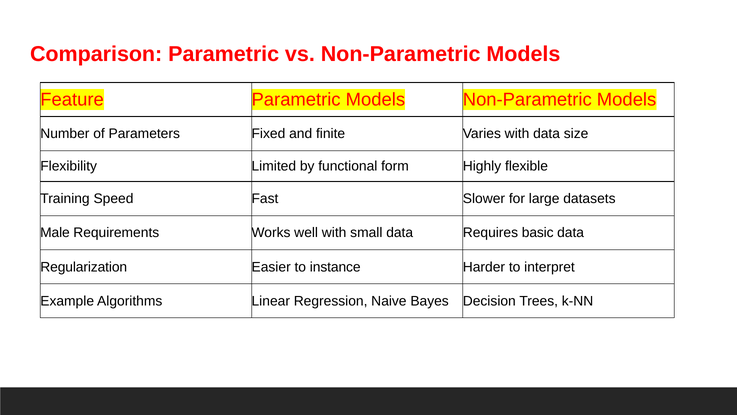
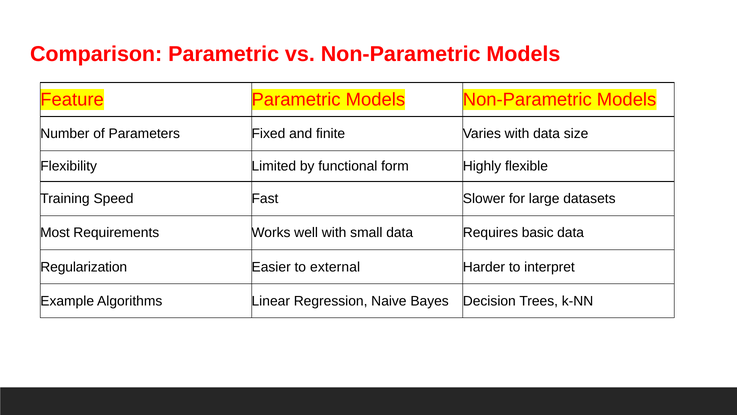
Male: Male -> Most (55, 233)
instance: instance -> external (335, 267)
